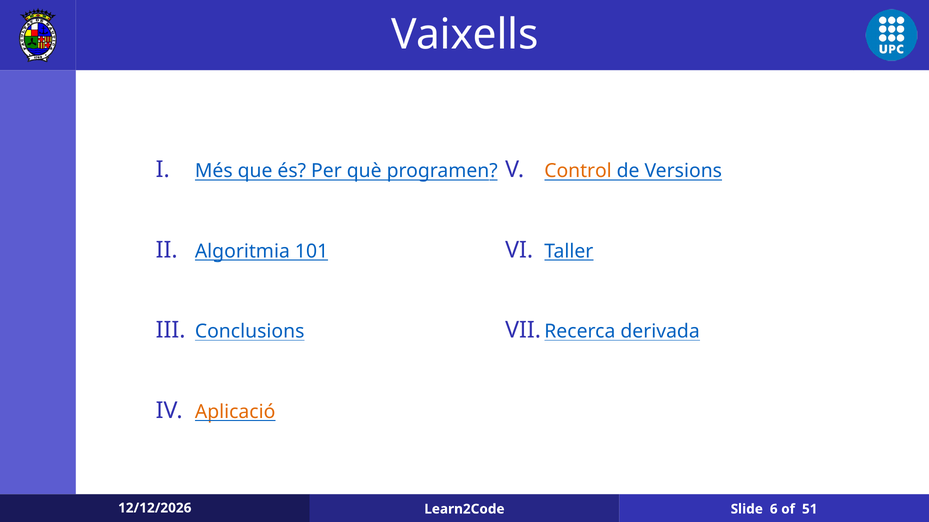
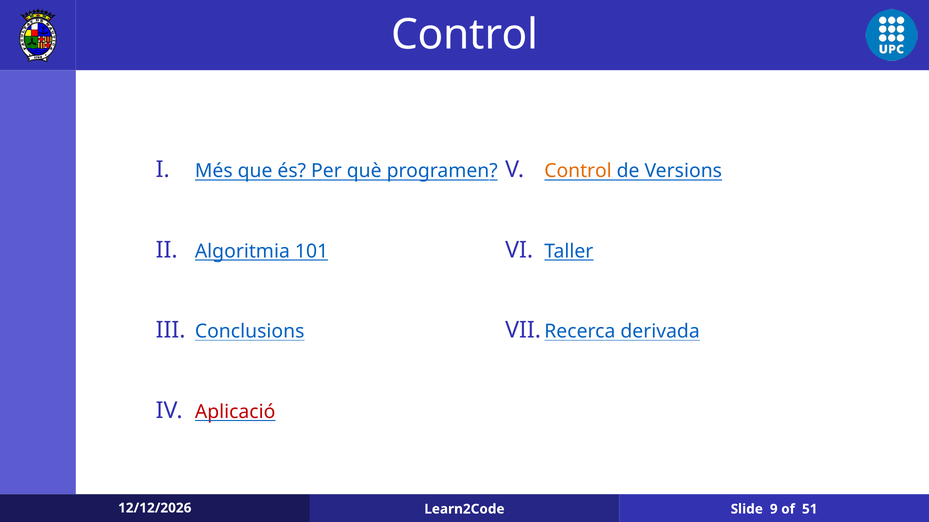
Vaixells: Vaixells -> Control (465, 35)
Aplicació colour: orange -> red (235, 412)
6: 6 -> 9 (774, 510)
